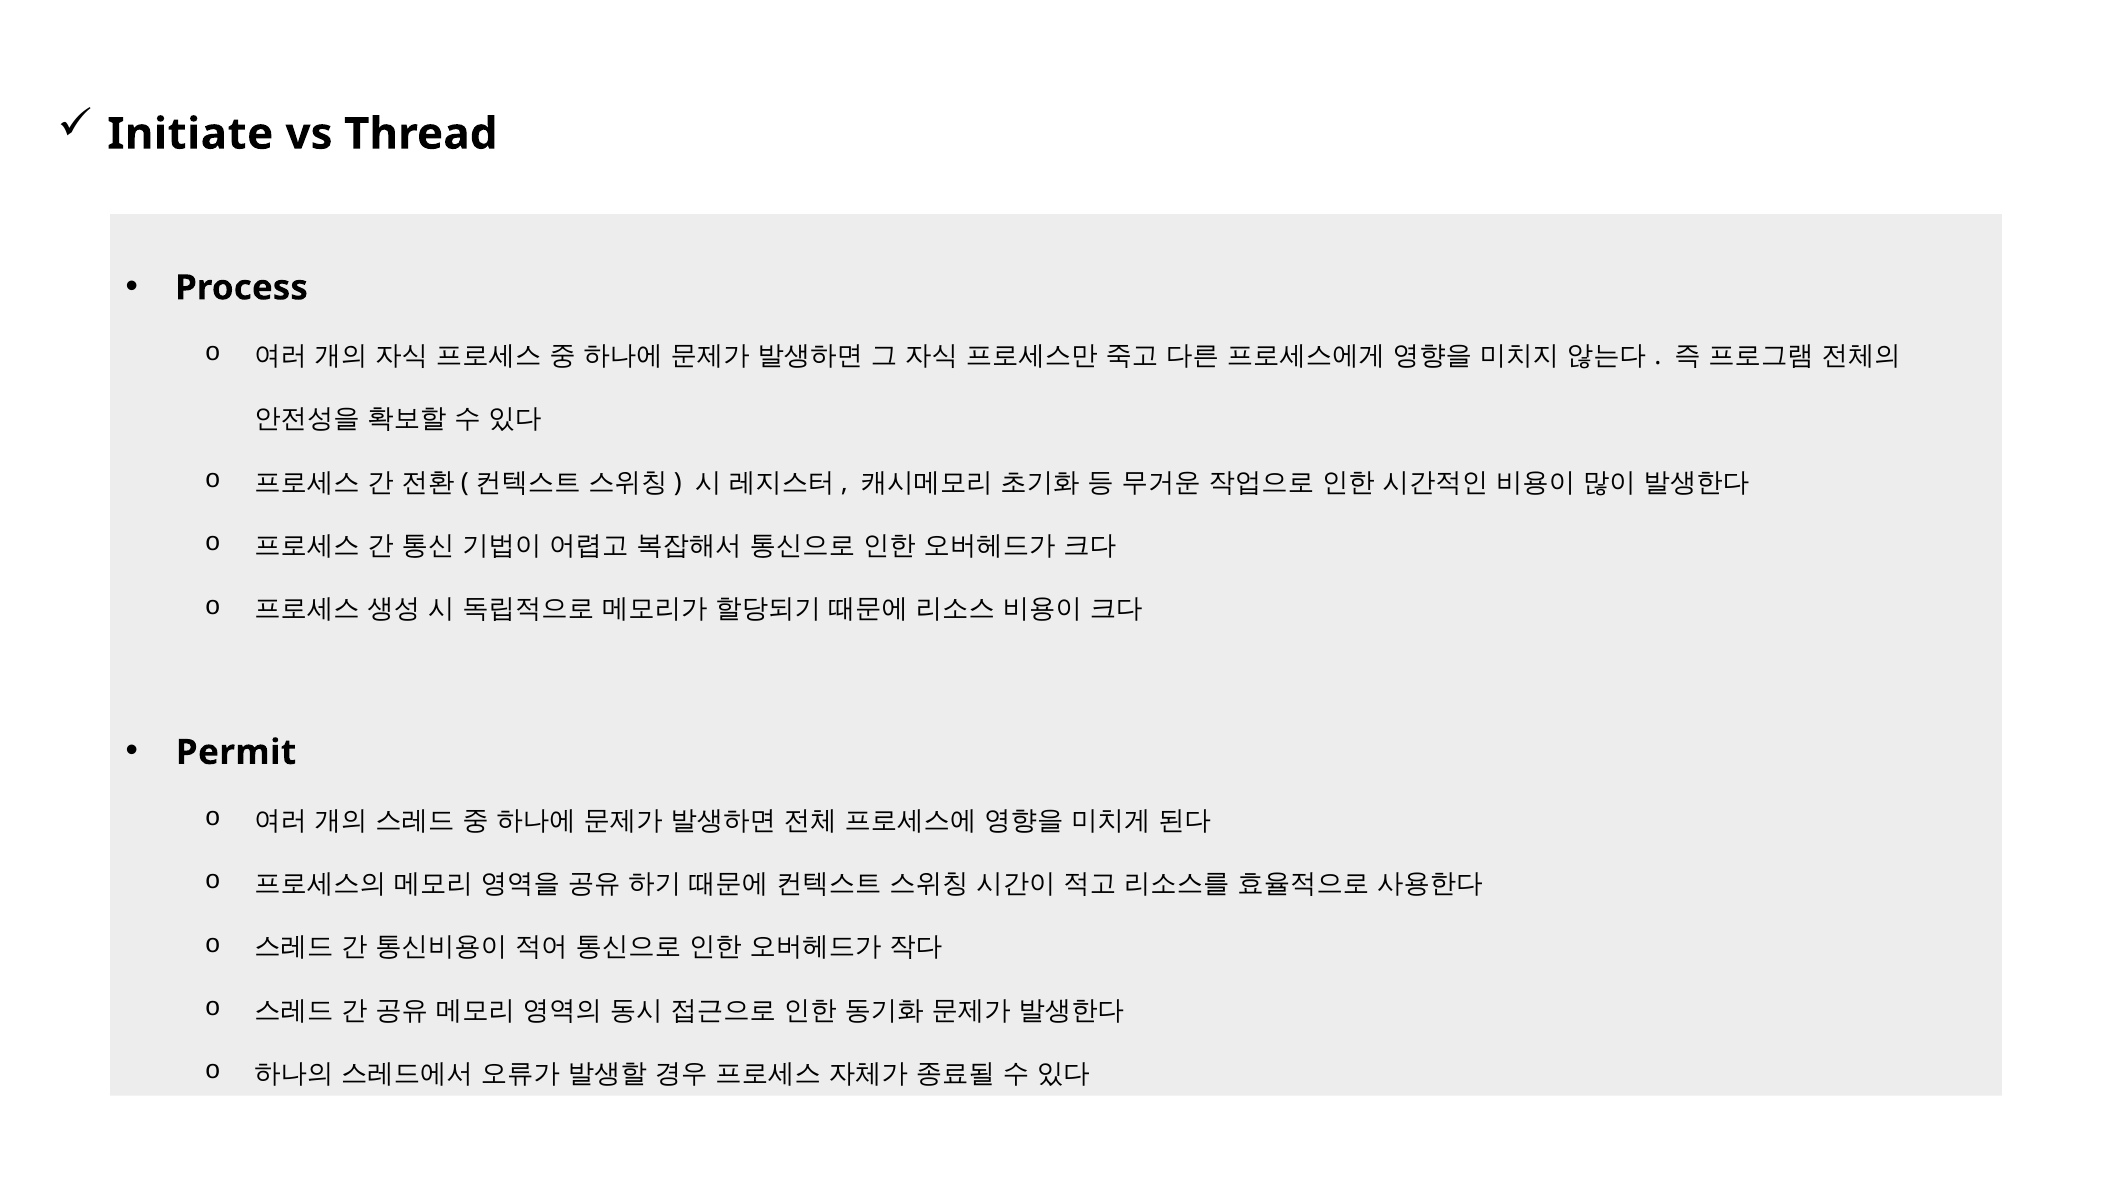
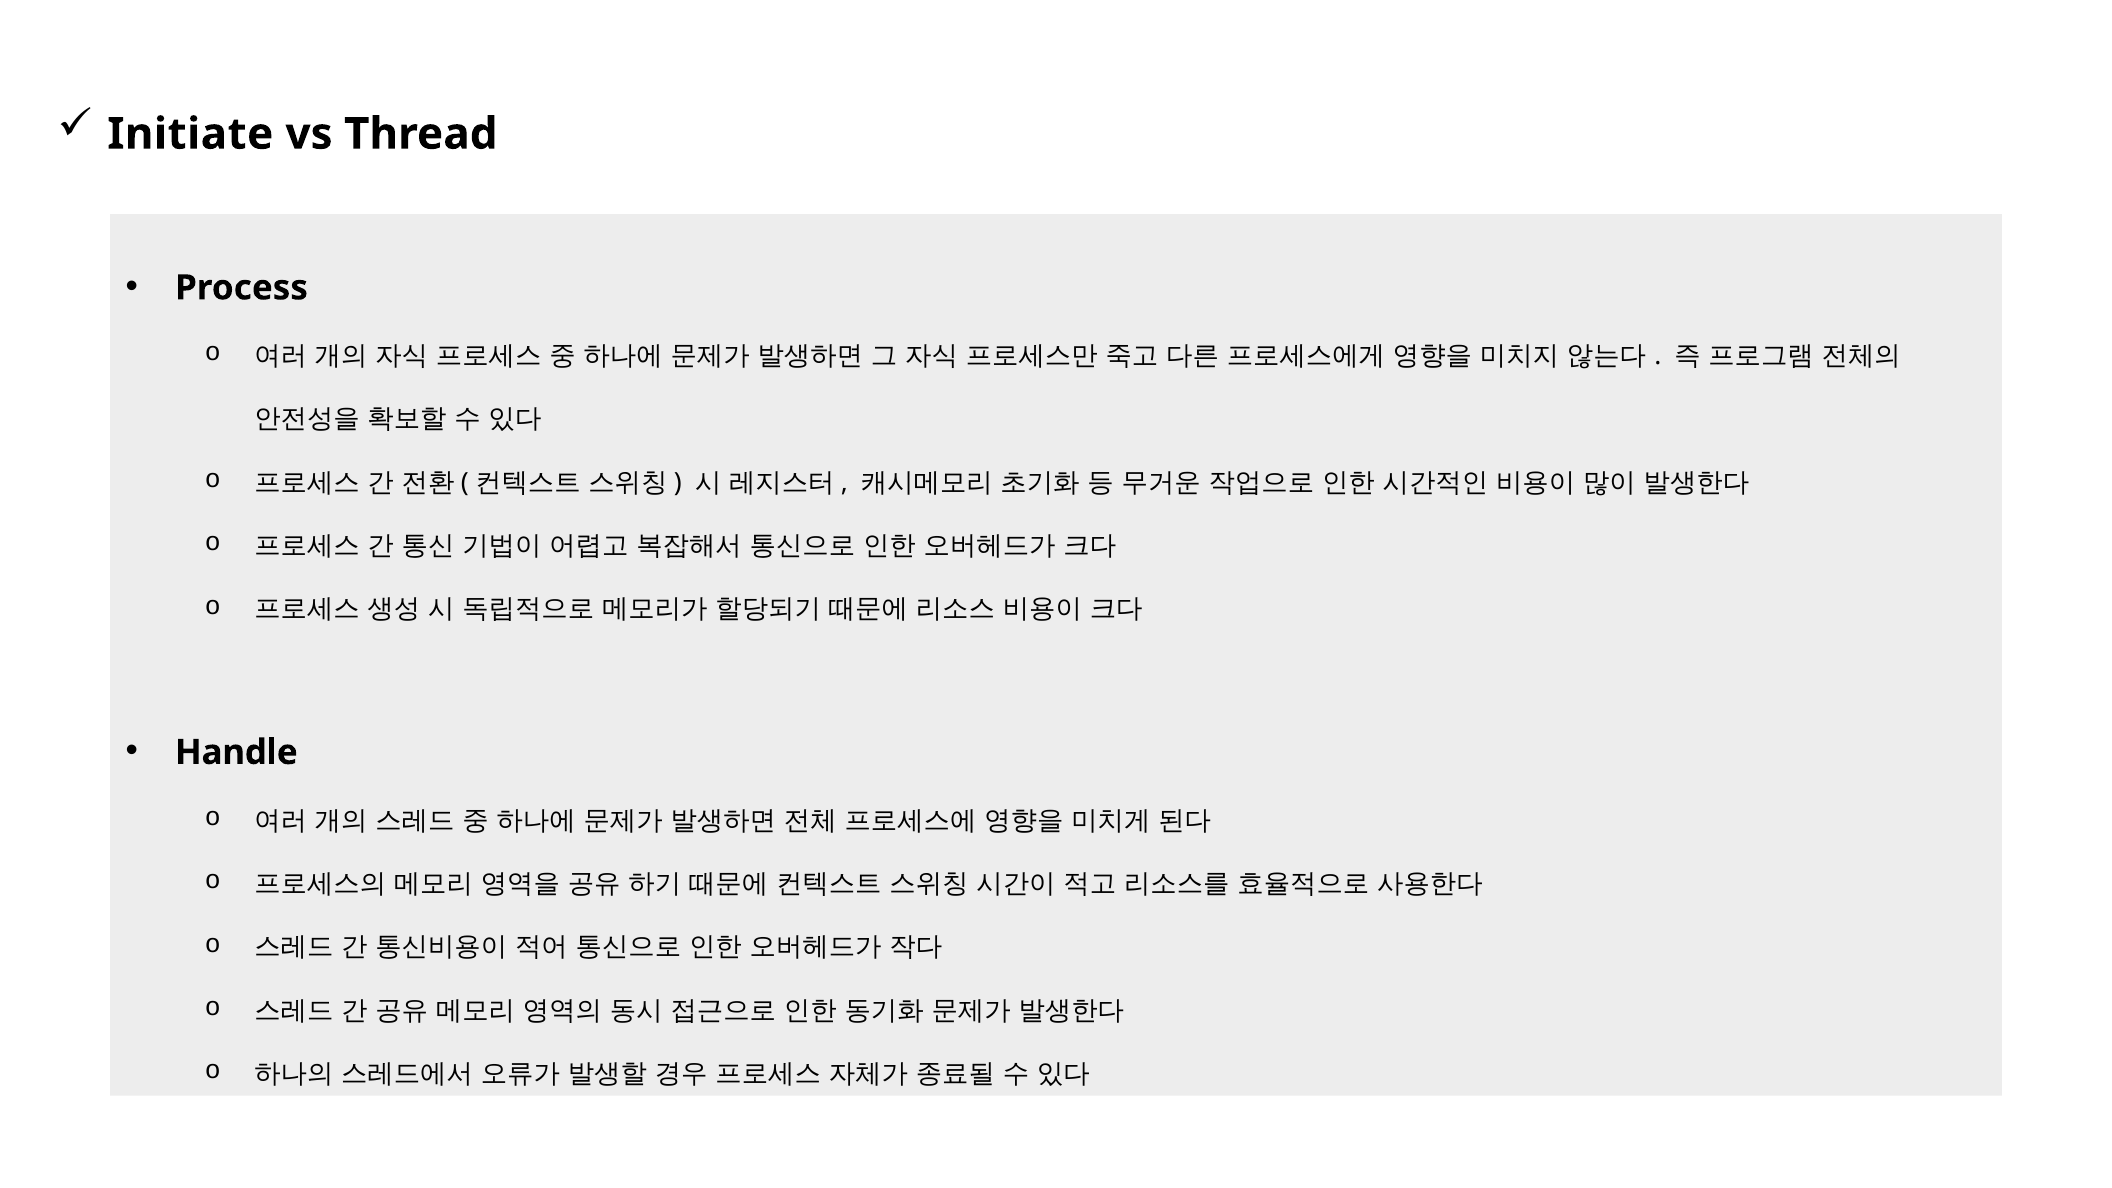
Permit: Permit -> Handle (236, 752)
